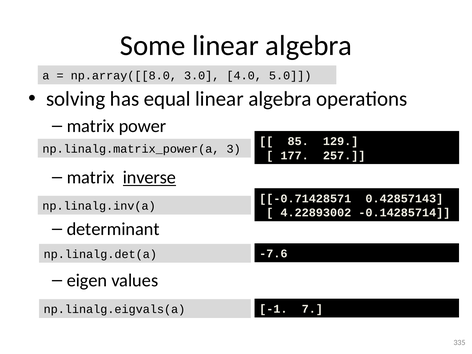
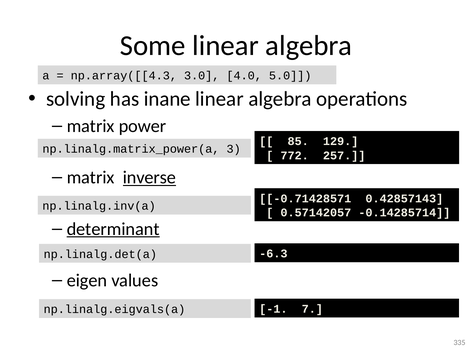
np.array([[8.0: np.array([[8.0 -> np.array([[4.3 (124, 76)
equal: equal -> inane (167, 99)
177: 177 -> 772 (295, 155)
4.22893002: 4.22893002 -> 0.57142057 (316, 213)
determinant underline: none -> present (113, 229)
-7.6: -7.6 -> -6.3 (273, 254)
